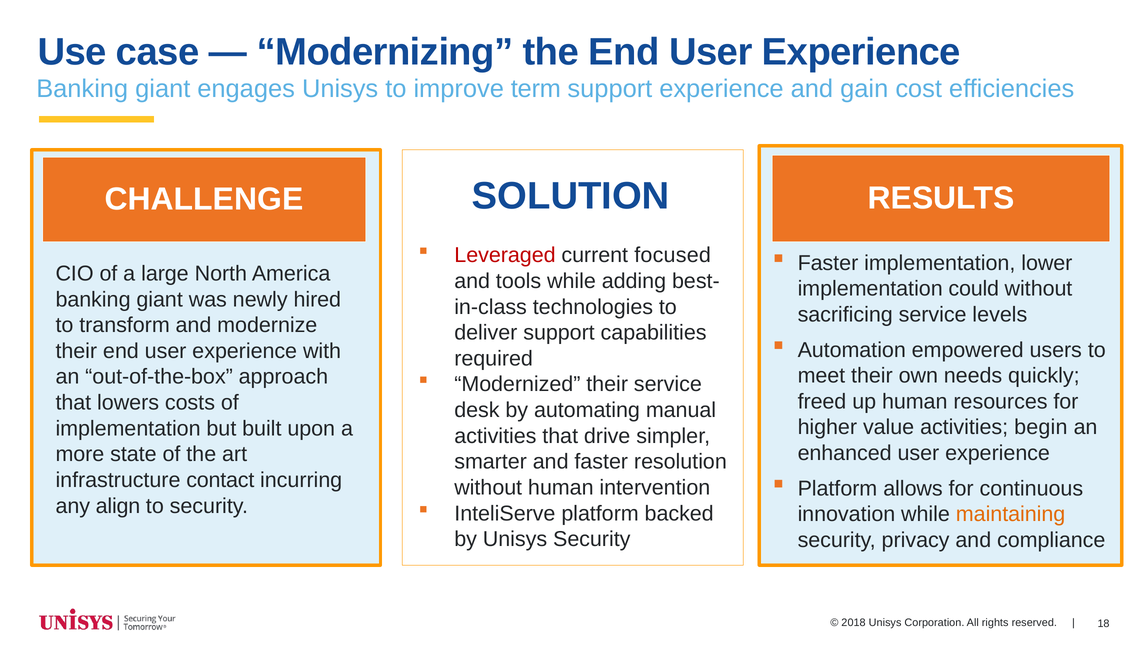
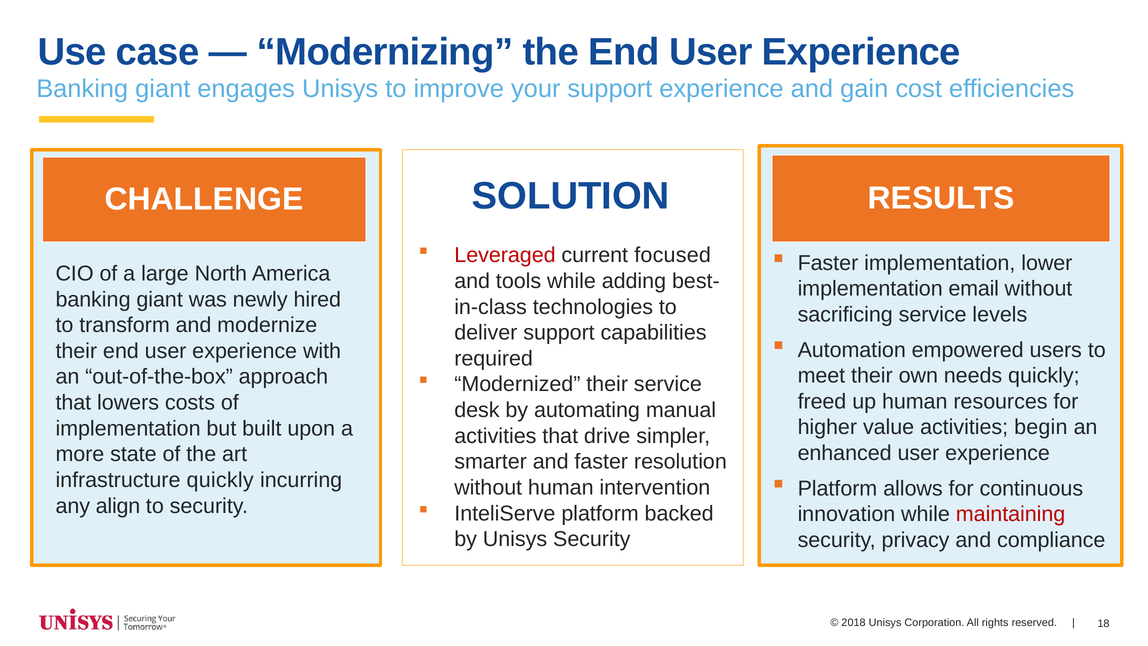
term: term -> your (536, 89)
could: could -> email (974, 289)
infrastructure contact: contact -> quickly (220, 480)
maintaining colour: orange -> red (1011, 514)
